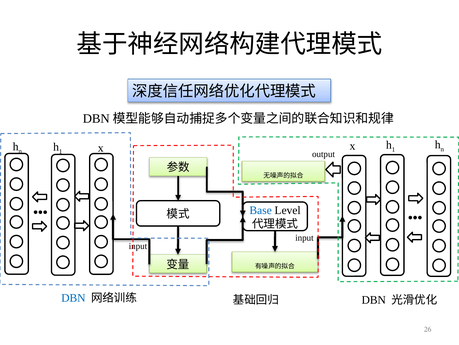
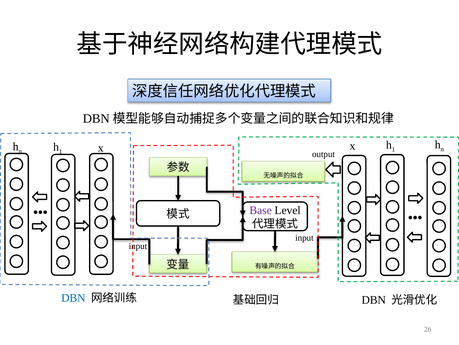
Base colour: blue -> purple (261, 210)
